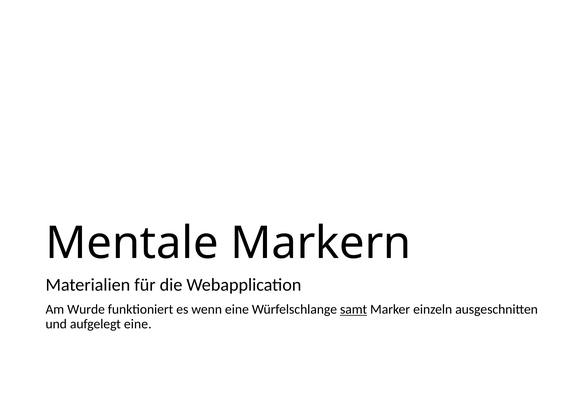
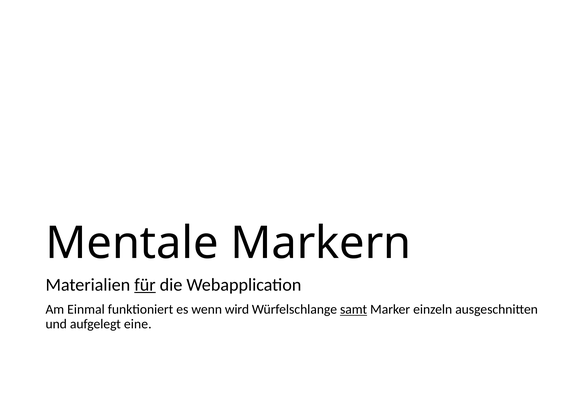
für underline: none -> present (145, 285)
Wurde: Wurde -> Einmal (86, 309)
wenn eine: eine -> wird (237, 309)
